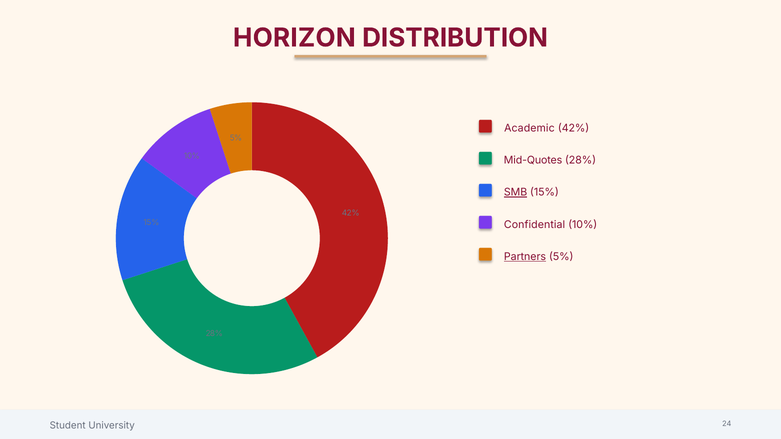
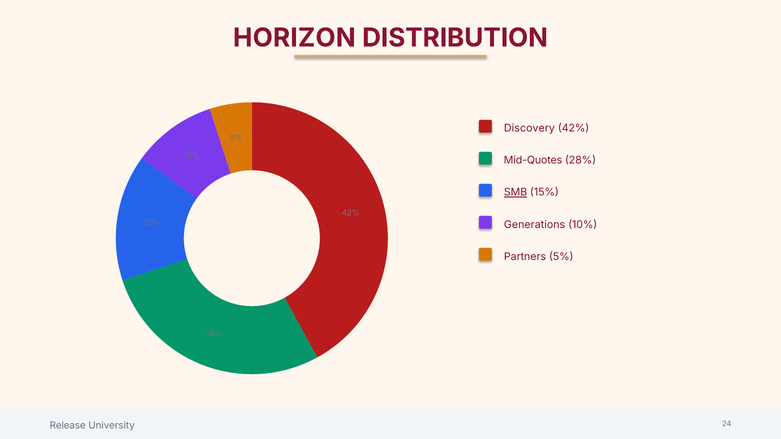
Academic: Academic -> Discovery (529, 129)
Confidential: Confidential -> Generations (535, 225)
Partners underline: present -> none (525, 257)
Student: Student -> Release (68, 426)
